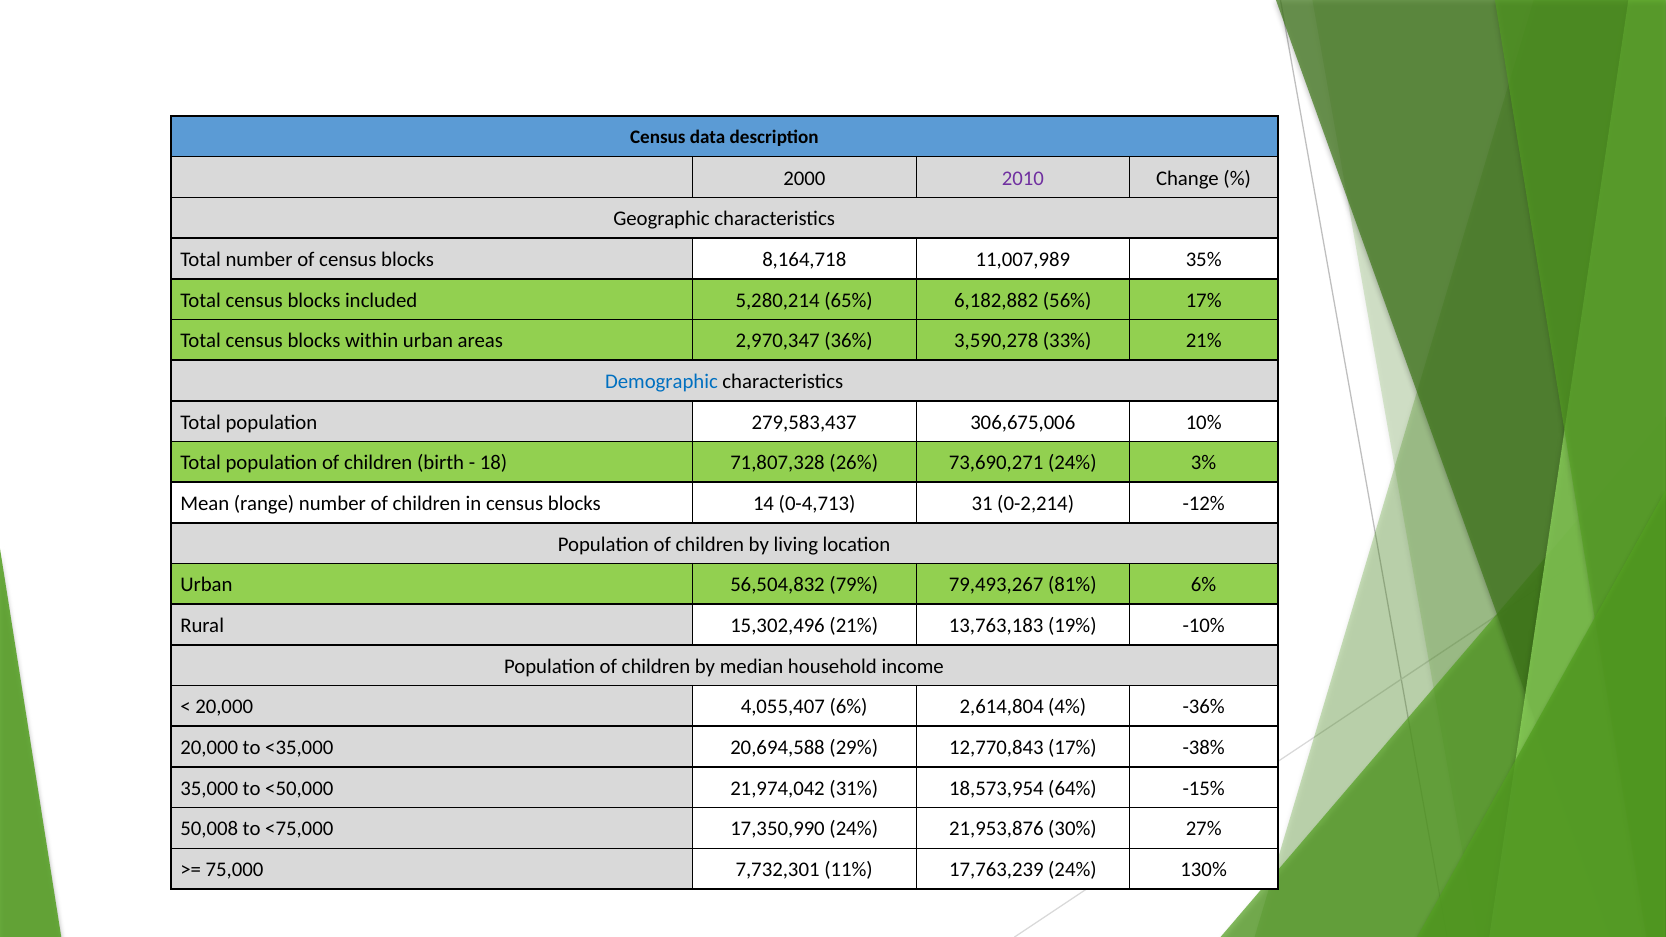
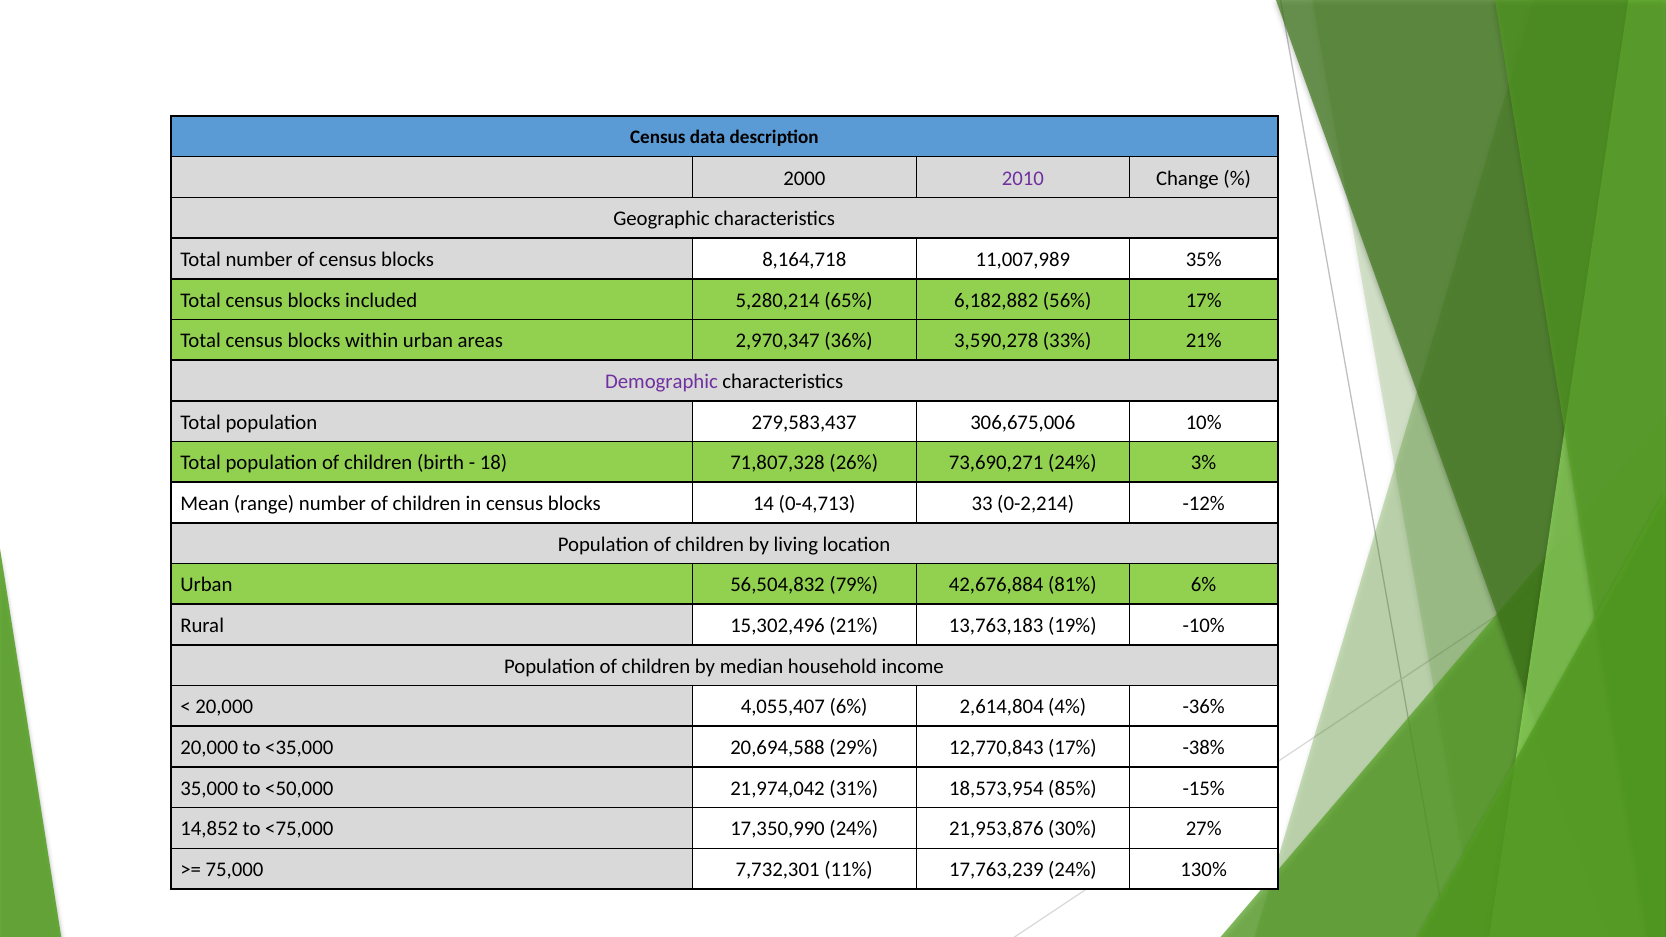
Demographic colour: blue -> purple (661, 382)
31: 31 -> 33 (982, 504)
79,493,267: 79,493,267 -> 42,676,884 (996, 585)
64%: 64% -> 85% (1072, 788)
50,008: 50,008 -> 14,852 (209, 829)
